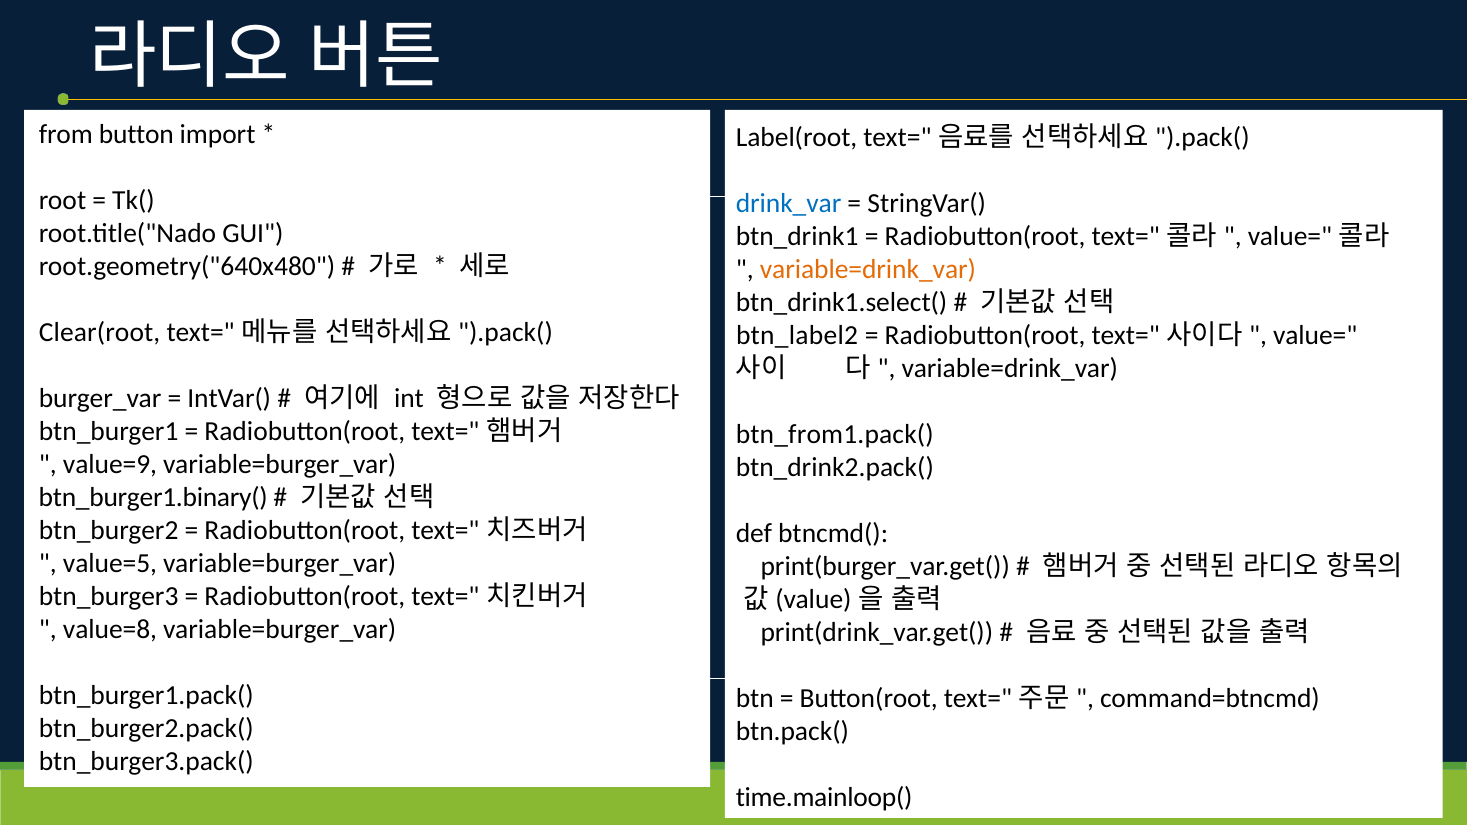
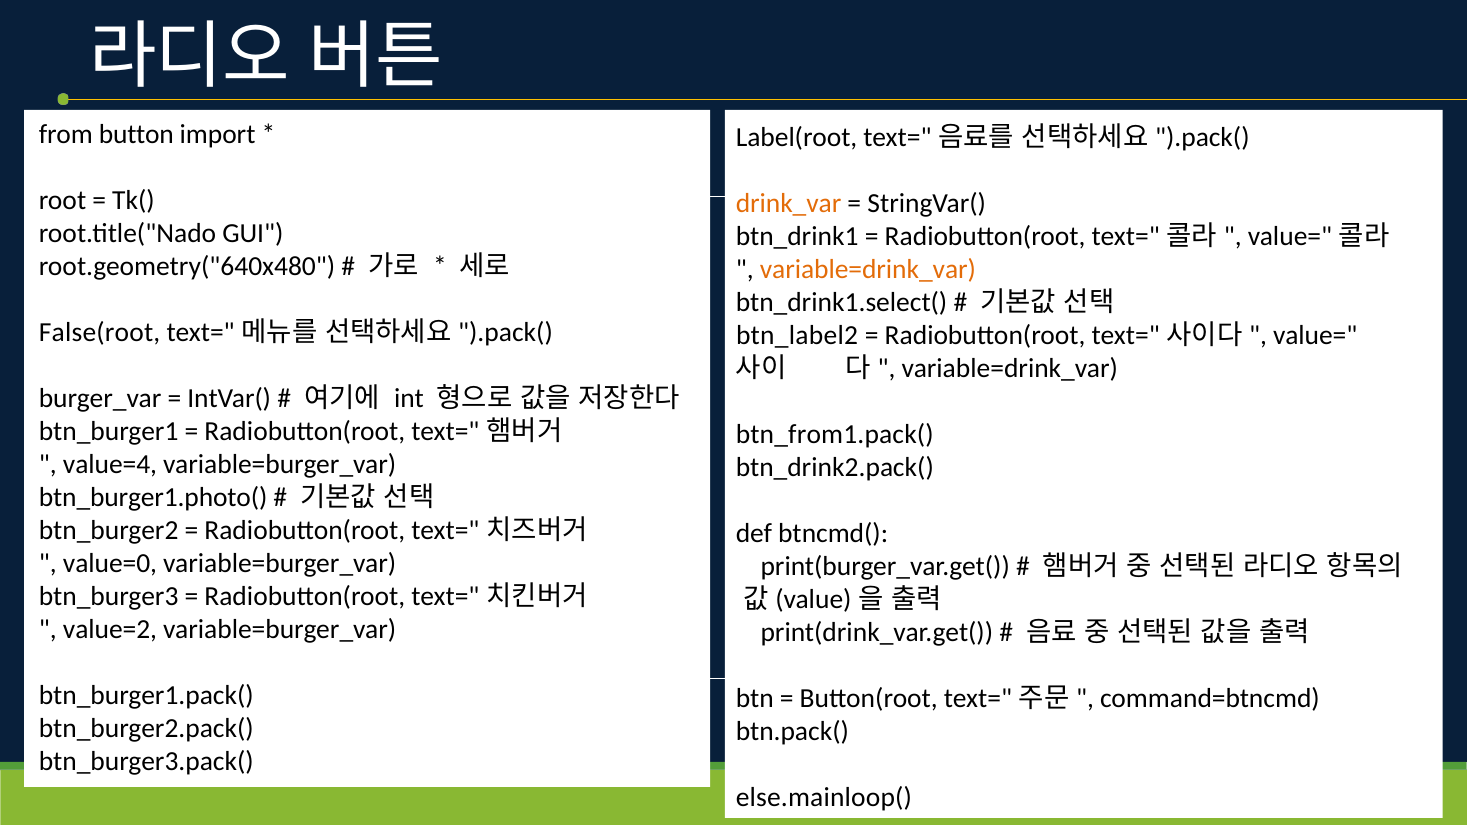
drink_var colour: blue -> orange (789, 204)
Clear(root: Clear(root -> False(root (100, 332)
value=9: value=9 -> value=4 (110, 464)
btn_burger1.binary(: btn_burger1.binary( -> btn_burger1.photo( (153, 497)
value=5: value=5 -> value=0 (110, 563)
value=8: value=8 -> value=2 (110, 629)
time.mainloop(: time.mainloop( -> else.mainloop( (824, 798)
